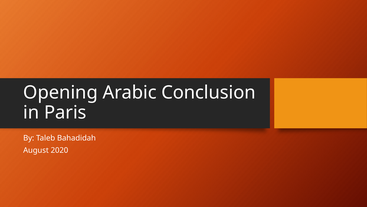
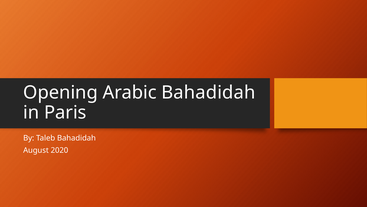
Arabic Conclusion: Conclusion -> Bahadidah (208, 92)
